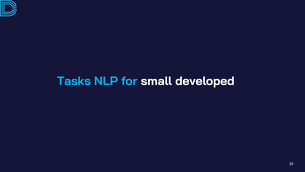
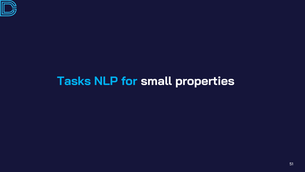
developed: developed -> properties (205, 81)
